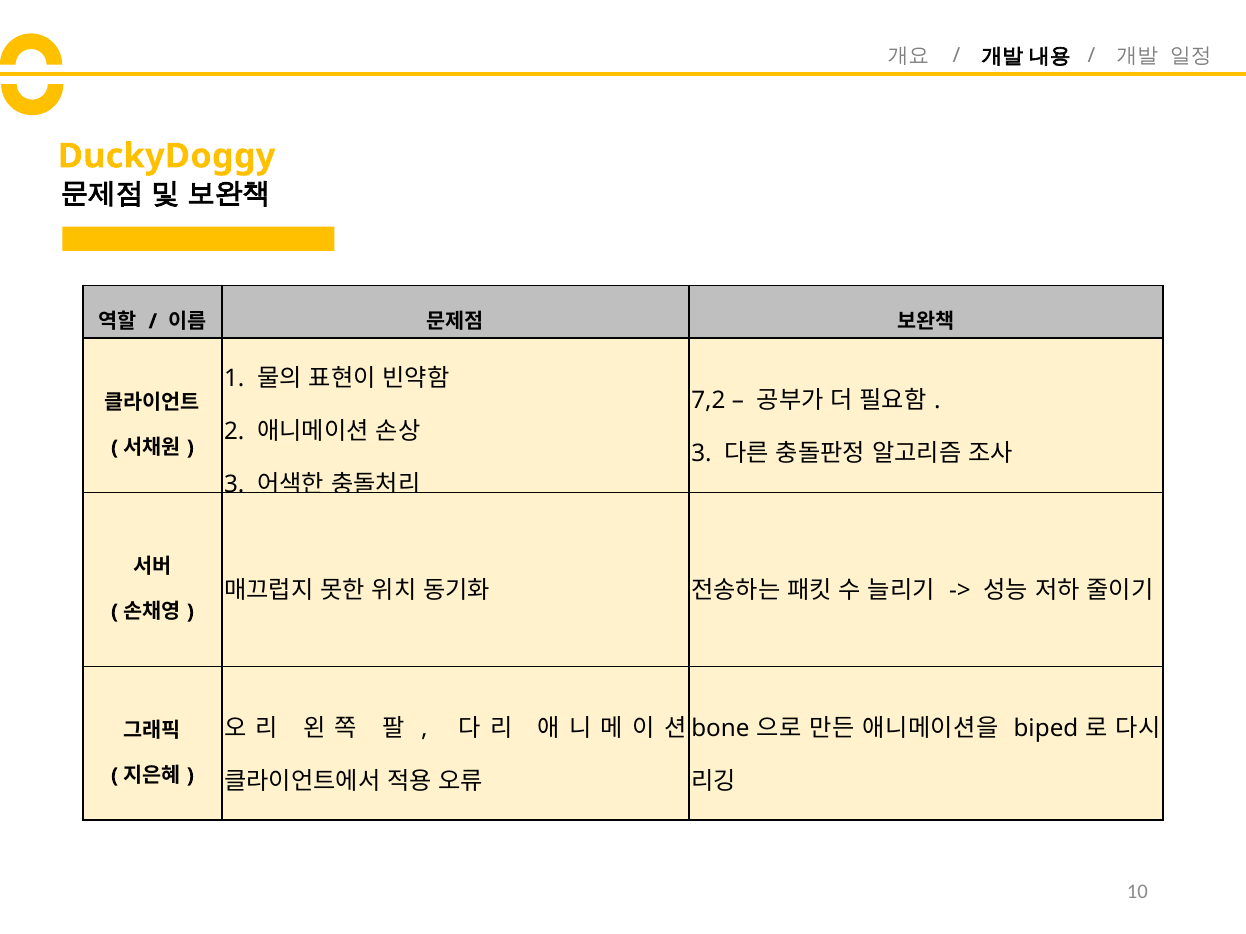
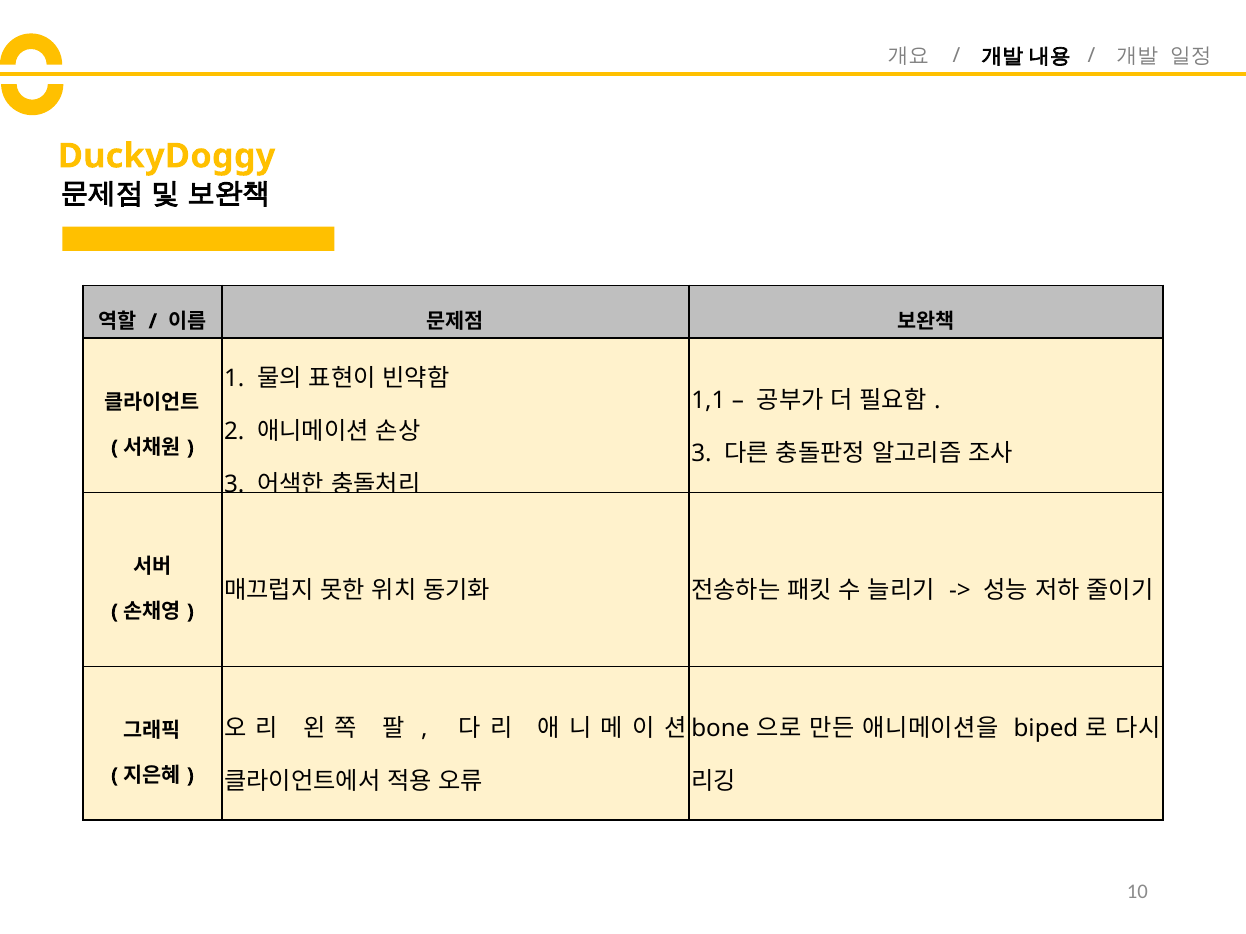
7,2: 7,2 -> 1,1 (708, 400)
